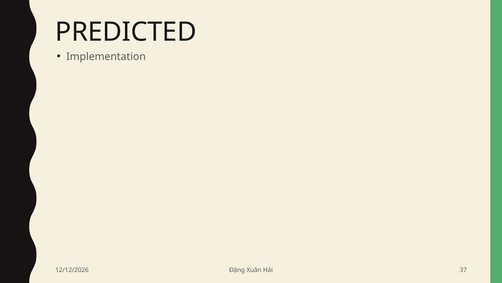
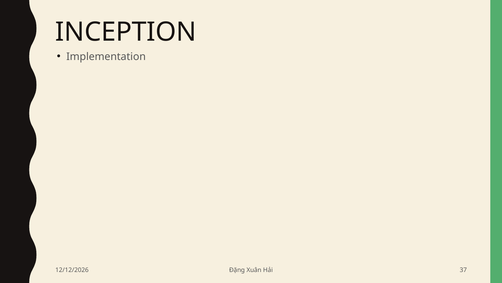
PREDICTED: PREDICTED -> INCEPTION (126, 32)
